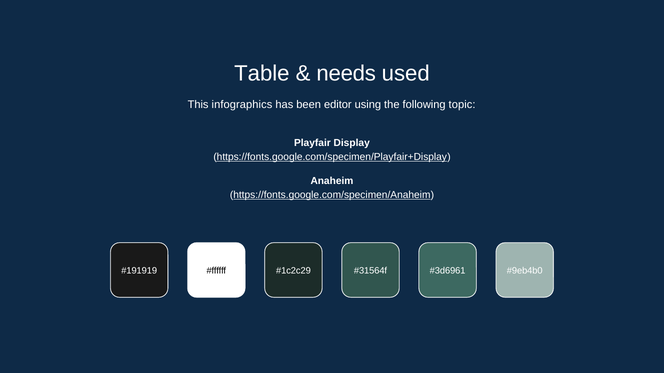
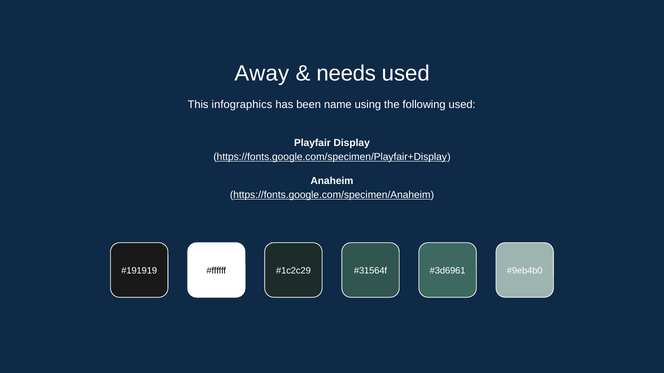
Table: Table -> Away (262, 73)
editor: editor -> name (338, 105)
following topic: topic -> used (462, 105)
